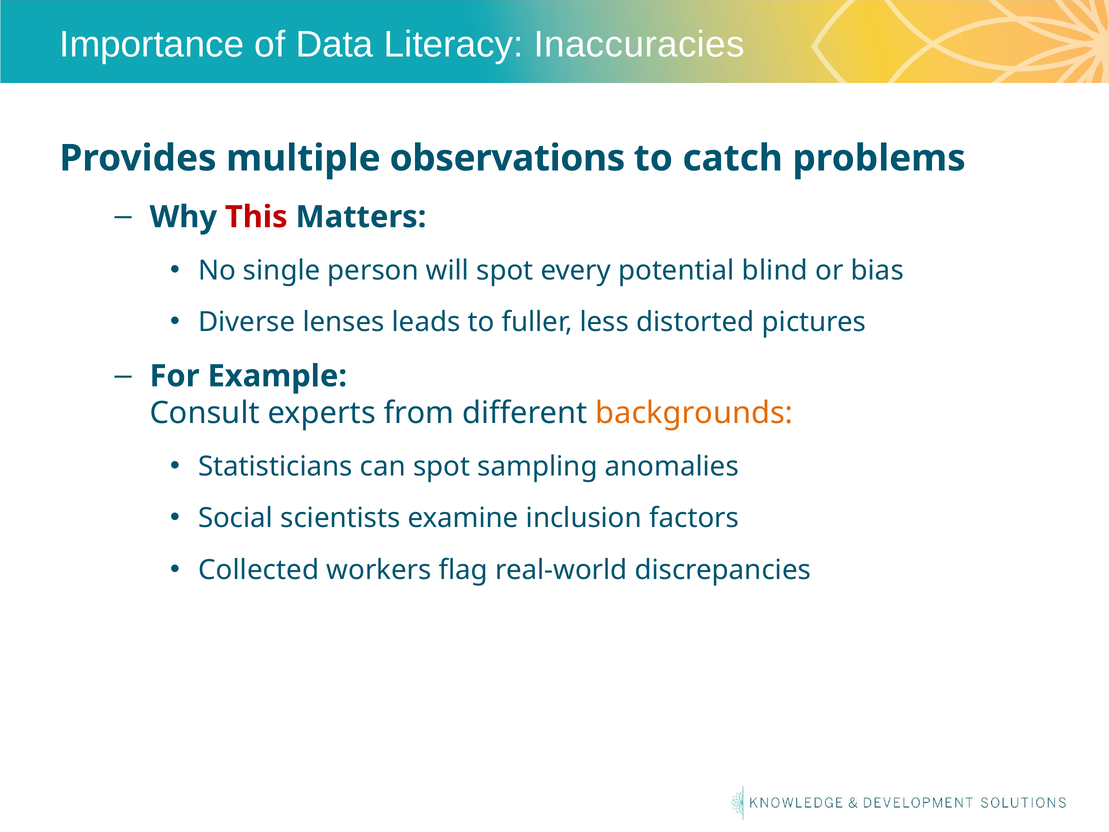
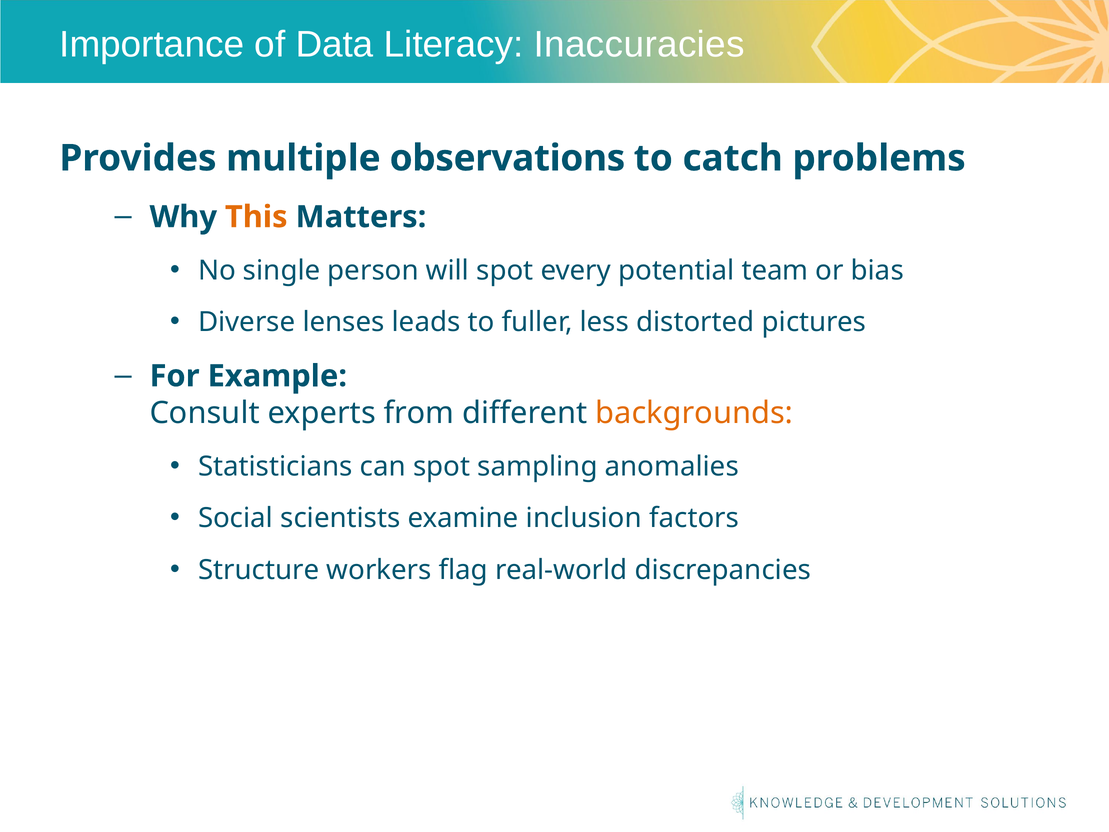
This colour: red -> orange (256, 217)
blind: blind -> team (775, 270)
Collected: Collected -> Structure (259, 570)
